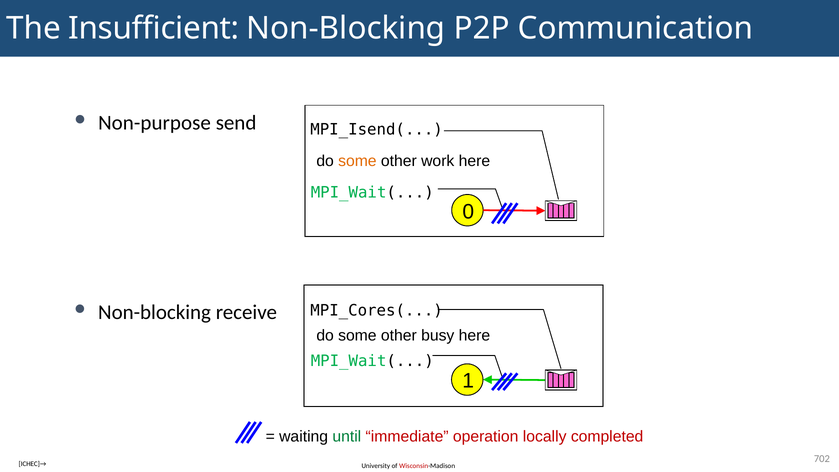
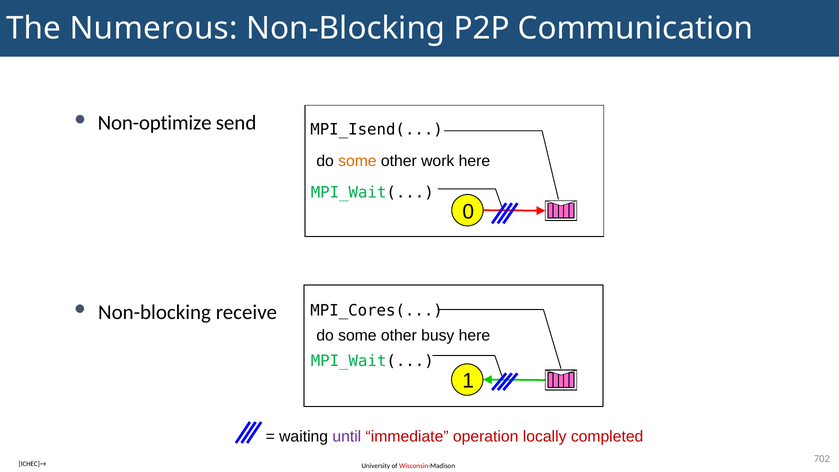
Insufficient: Insufficient -> Numerous (154, 28)
Non-purpose: Non-purpose -> Non-optimize (155, 123)
until colour: green -> purple (347, 437)
